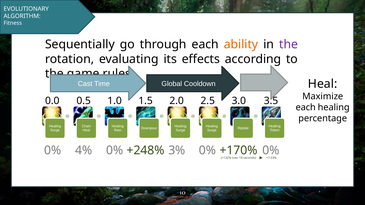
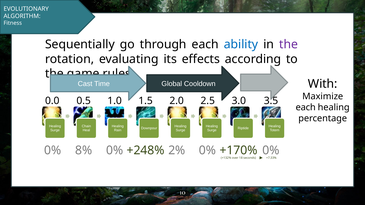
ability colour: orange -> blue (241, 44)
Heal: Heal -> With (323, 84)
3%: 3% -> 2% (177, 151)
4%: 4% -> 8% (84, 151)
